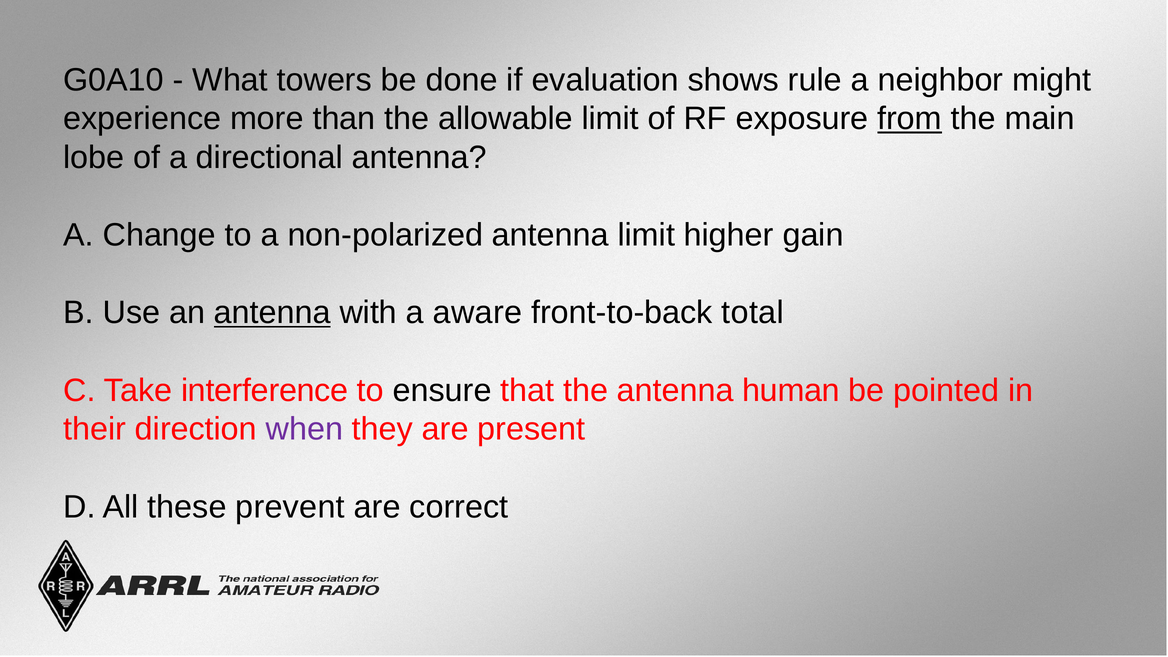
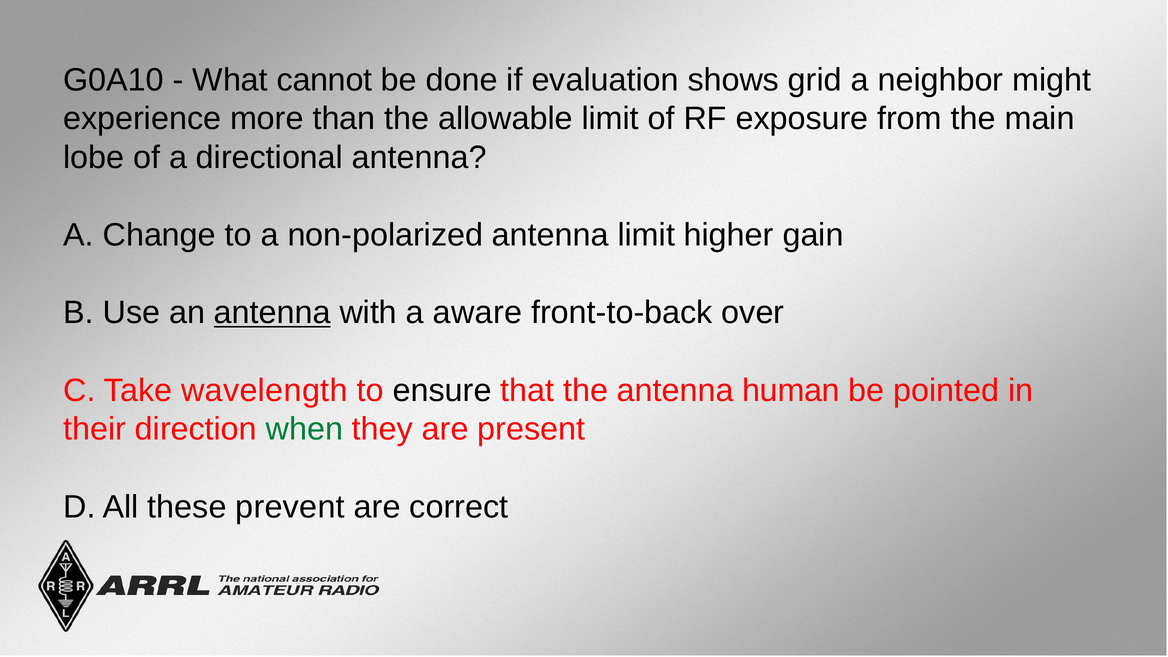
towers: towers -> cannot (324, 80)
rule: rule -> grid (815, 80)
from underline: present -> none (910, 119)
total: total -> over (753, 313)
interference: interference -> wavelength (264, 390)
when colour: purple -> green (305, 429)
